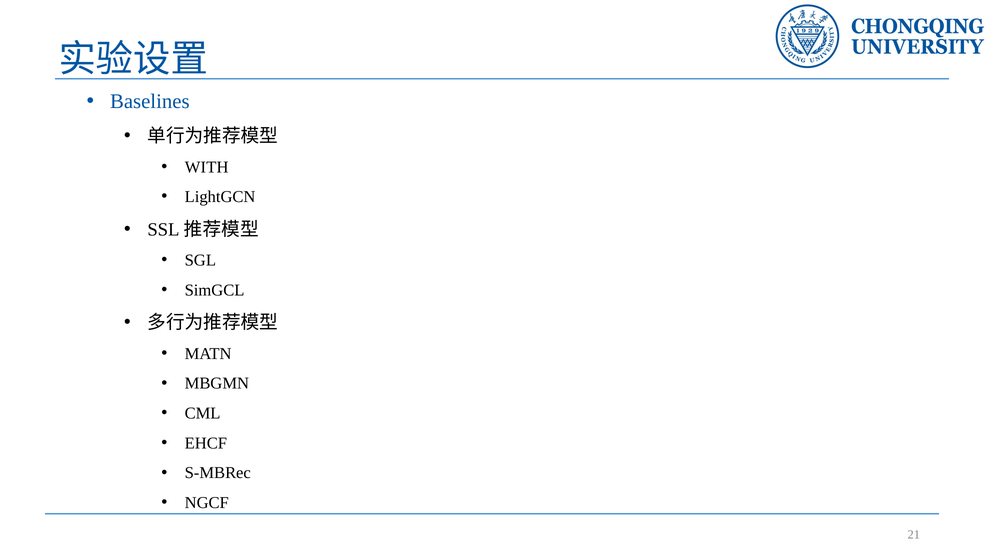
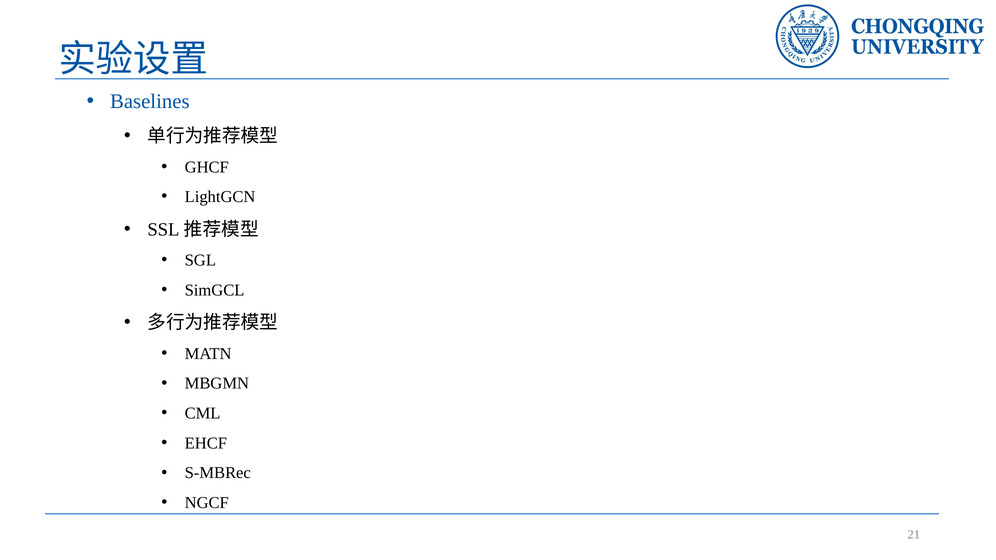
WITH: WITH -> GHCF (207, 167)
